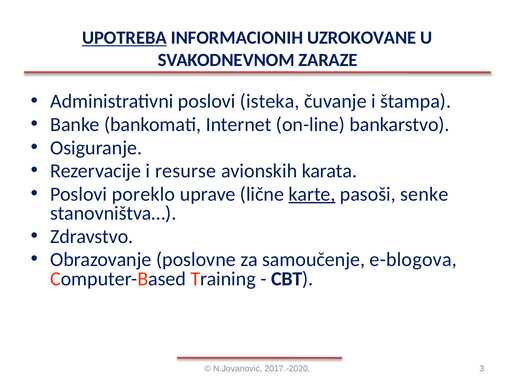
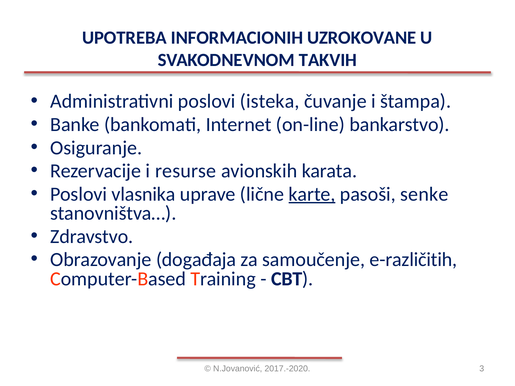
UPOTREBA underline: present -> none (124, 38)
ZARAZE: ZARAZE -> TAKVIH (328, 60)
poreklo: poreklo -> vlasnika (144, 194)
poslovne: poslovne -> događaja (196, 260)
e-blogova: e-blogova -> e-različitih (413, 260)
